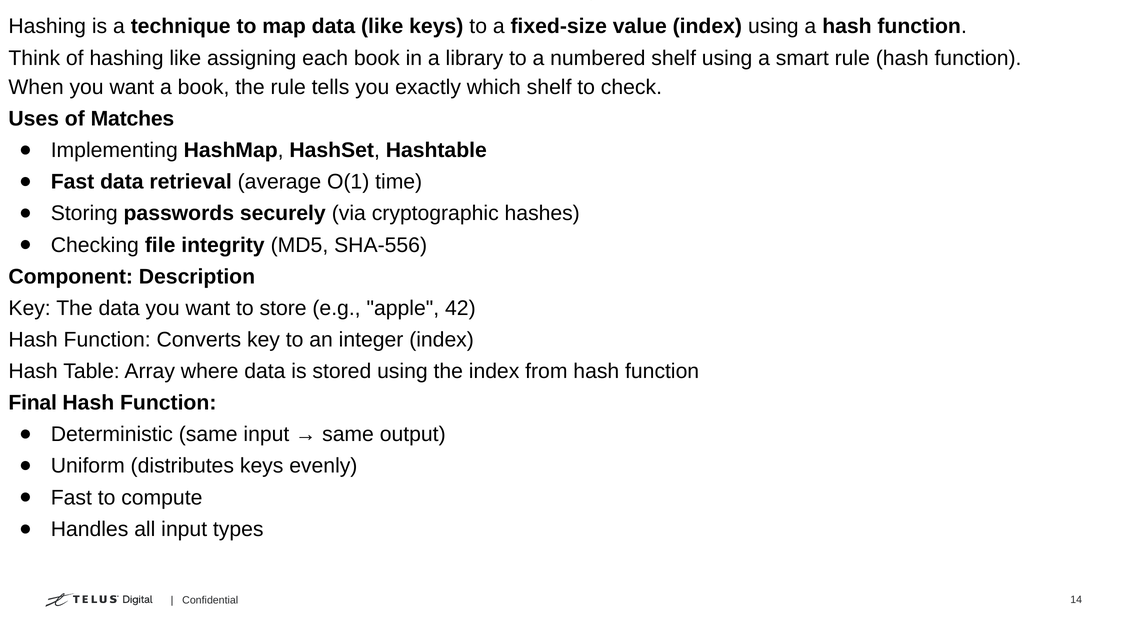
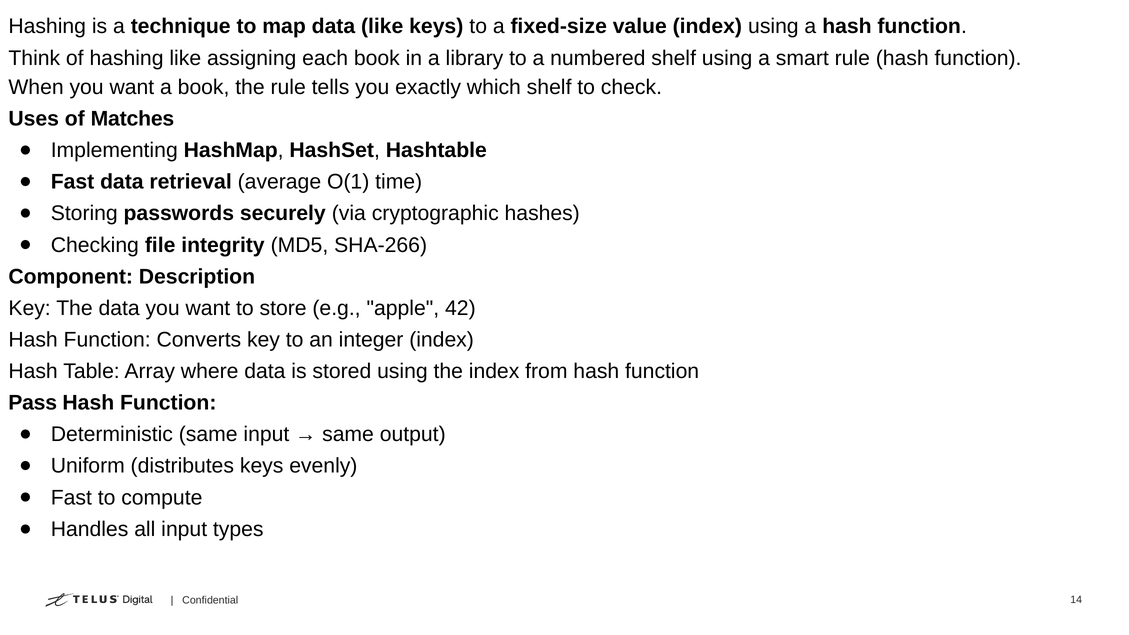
SHA-556: SHA-556 -> SHA-266 (381, 245)
Final: Final -> Pass (33, 403)
